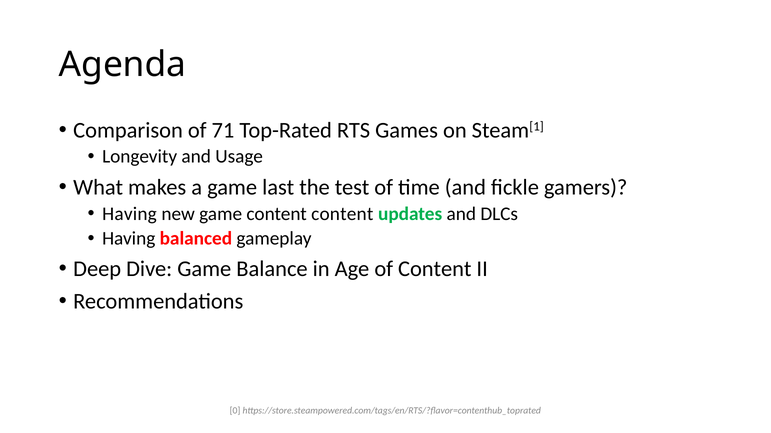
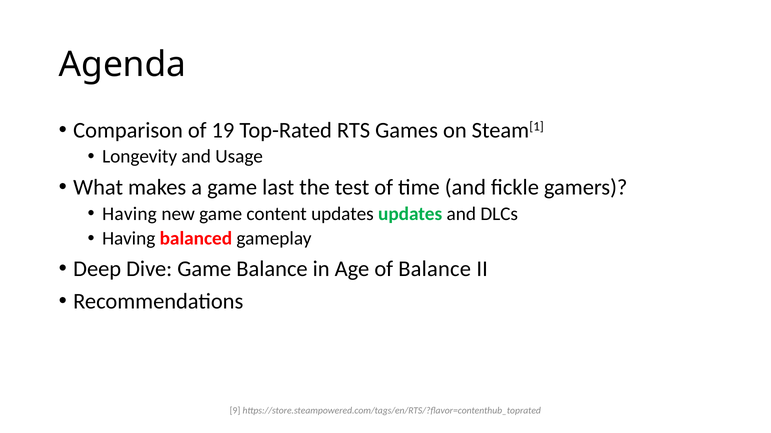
71: 71 -> 19 (223, 130)
content content: content -> updates (342, 214)
of Content: Content -> Balance (435, 269)
0: 0 -> 9 (235, 411)
